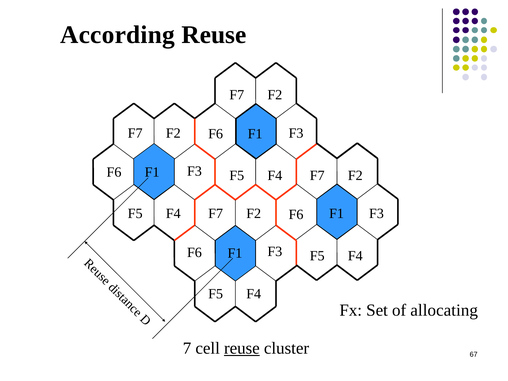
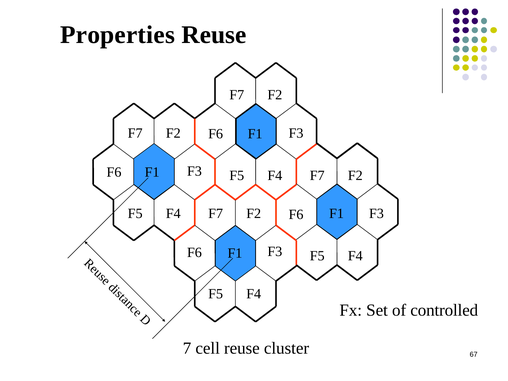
According: According -> Properties (118, 35)
allocating: allocating -> controlled (444, 310)
reuse underline: present -> none (242, 348)
